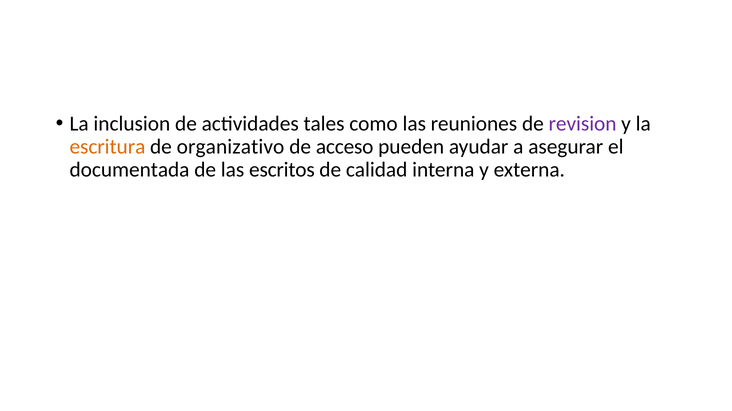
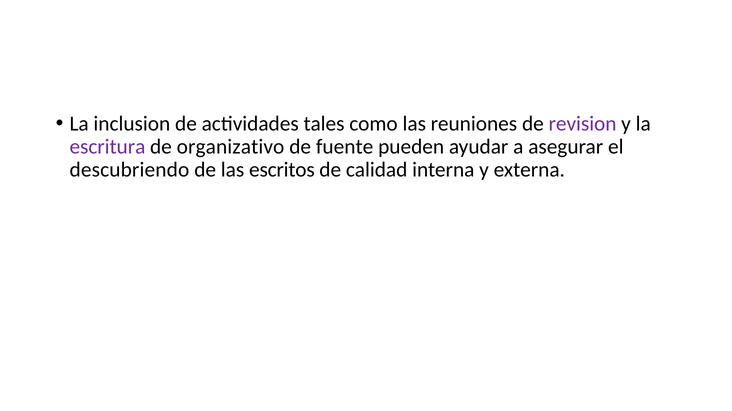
escritura colour: orange -> purple (107, 147)
acceso: acceso -> fuente (345, 147)
documentada: documentada -> descubriendo (129, 170)
